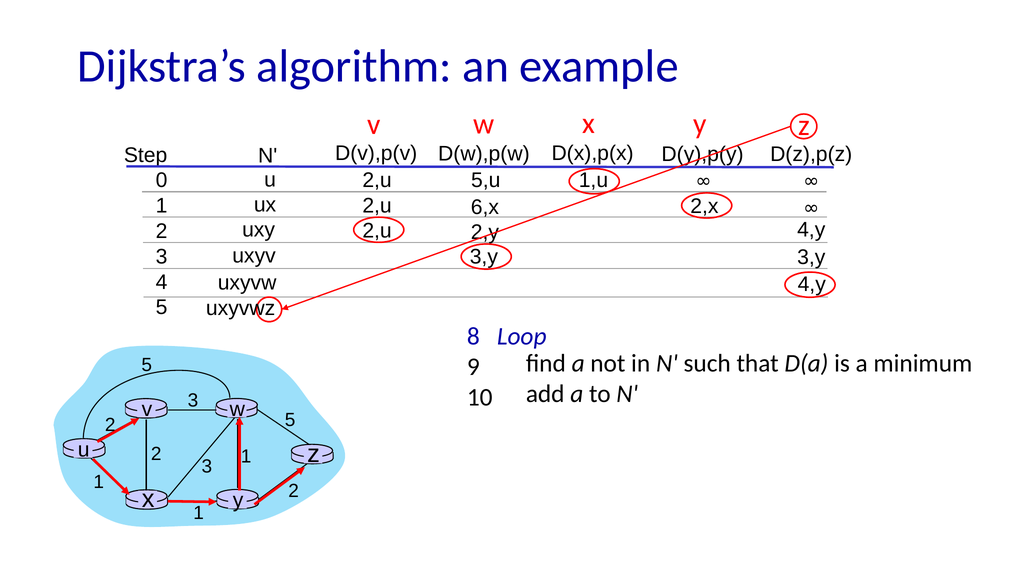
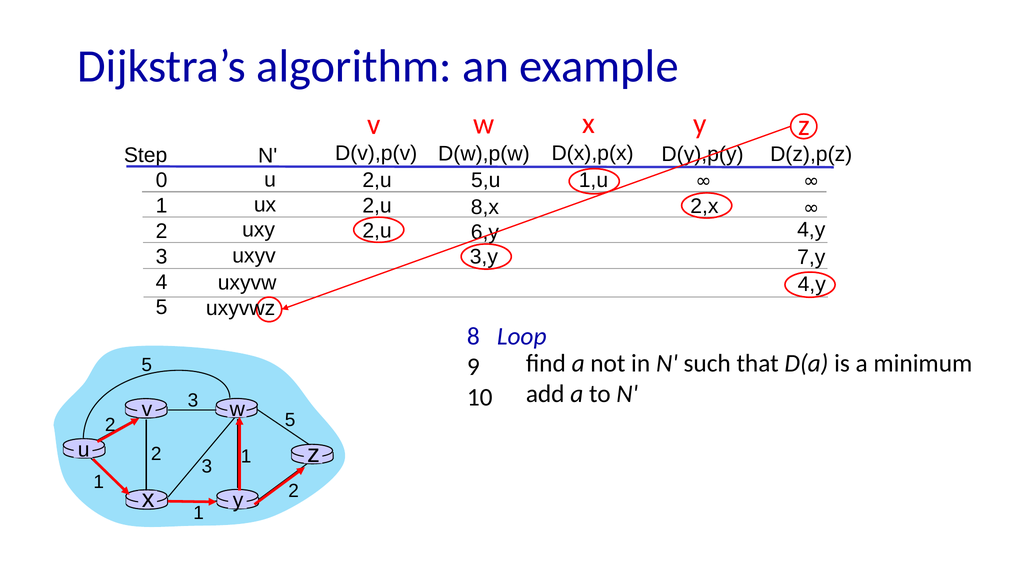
6,x: 6,x -> 8,x (485, 207)
2,y: 2,y -> 6,y (485, 232)
uxyv 3,y: 3,y -> 7,y (811, 257)
